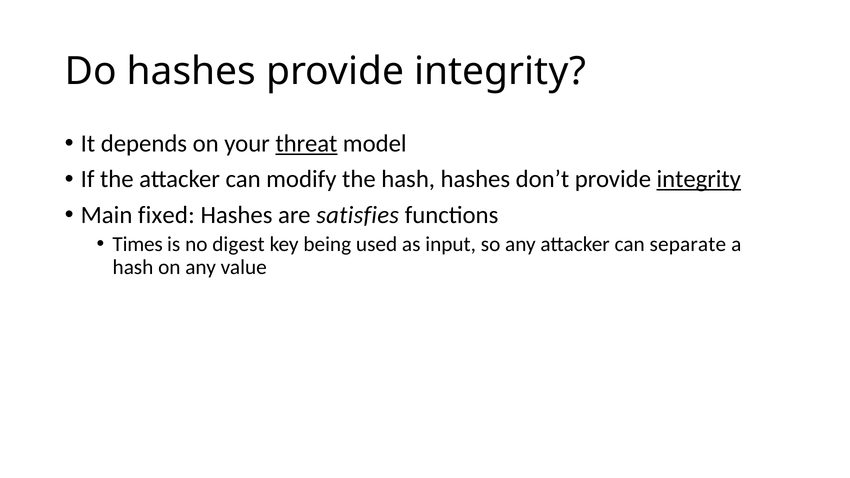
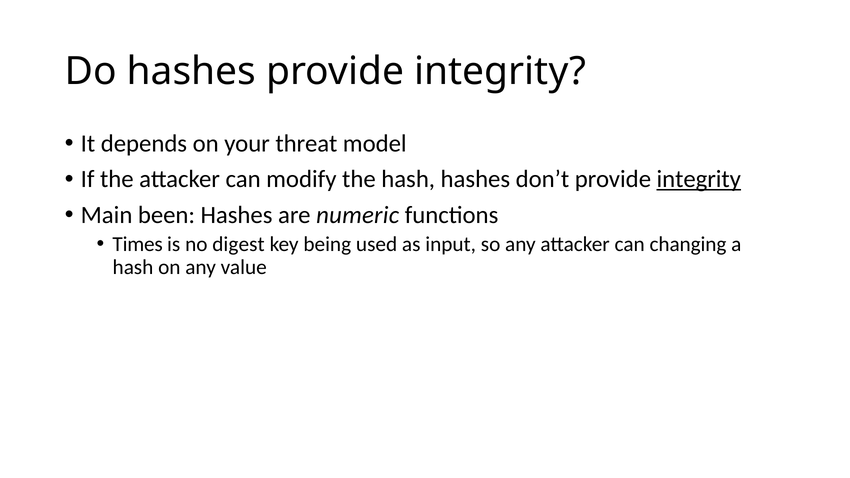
threat underline: present -> none (306, 144)
fixed: fixed -> been (166, 215)
satisfies: satisfies -> numeric (358, 215)
separate: separate -> changing (688, 244)
